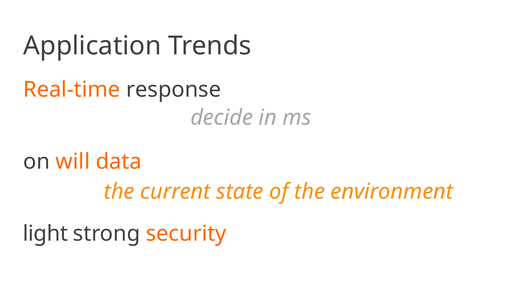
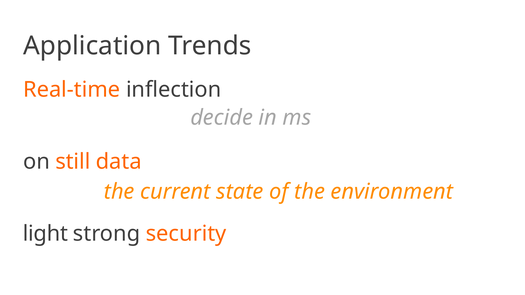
response: response -> inflection (174, 90)
will: will -> still (73, 162)
